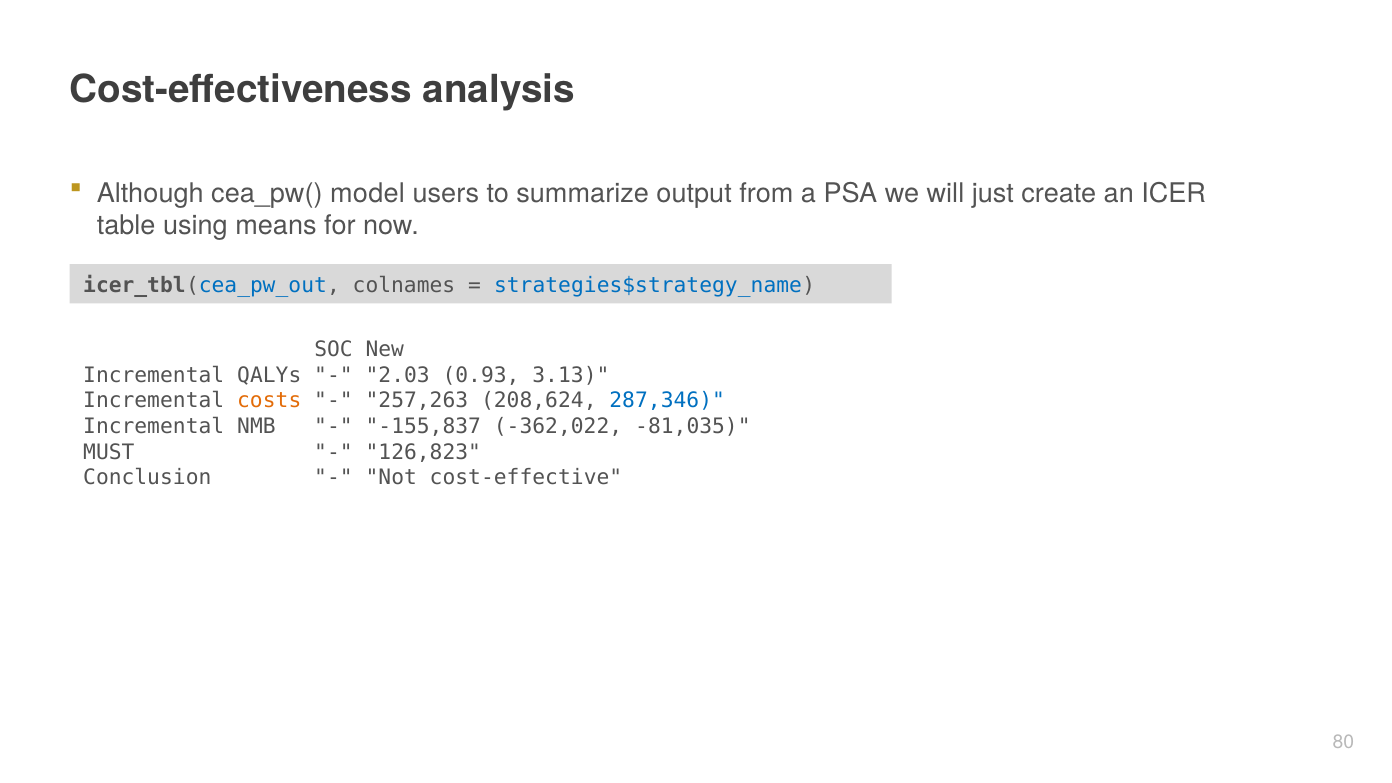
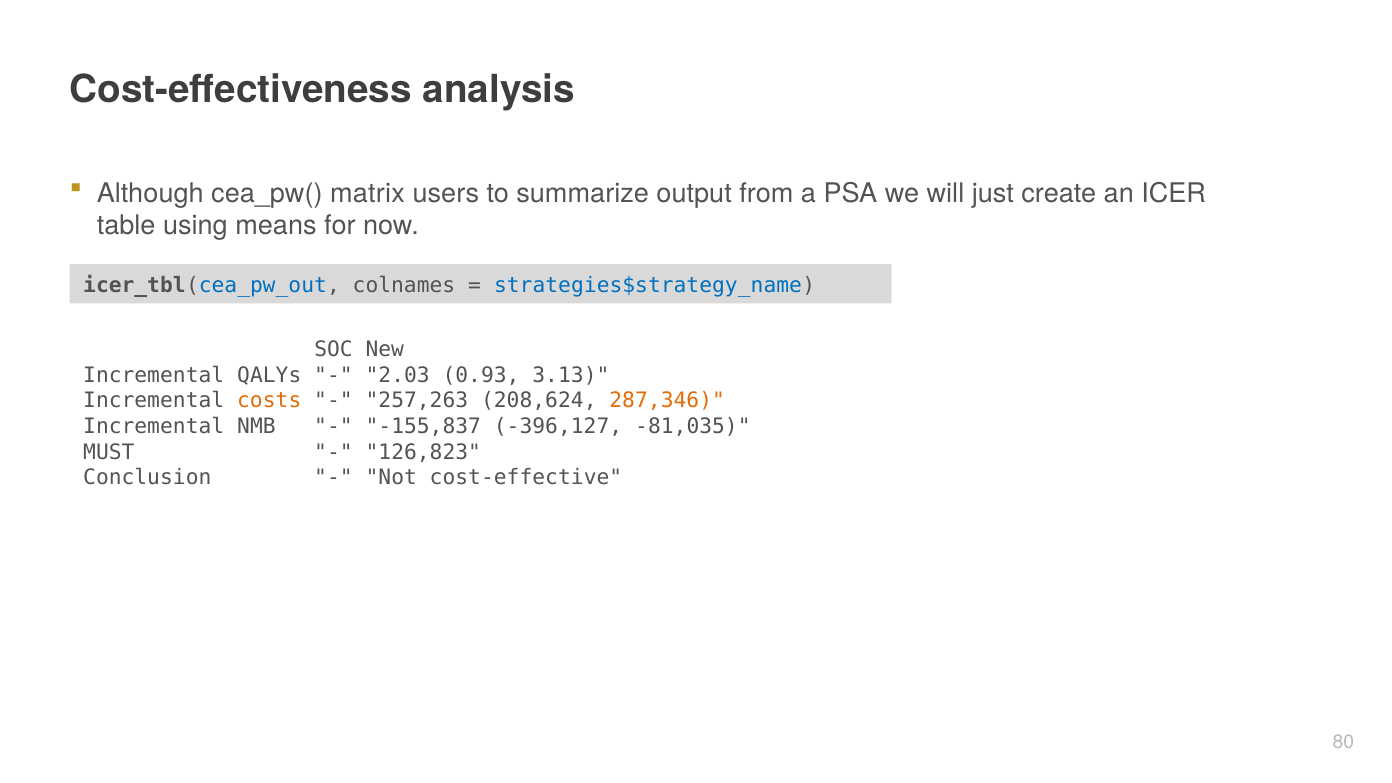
model: model -> matrix (368, 193)
287,346 colour: blue -> orange (667, 401)
-362,022: -362,022 -> -396,127 (558, 426)
